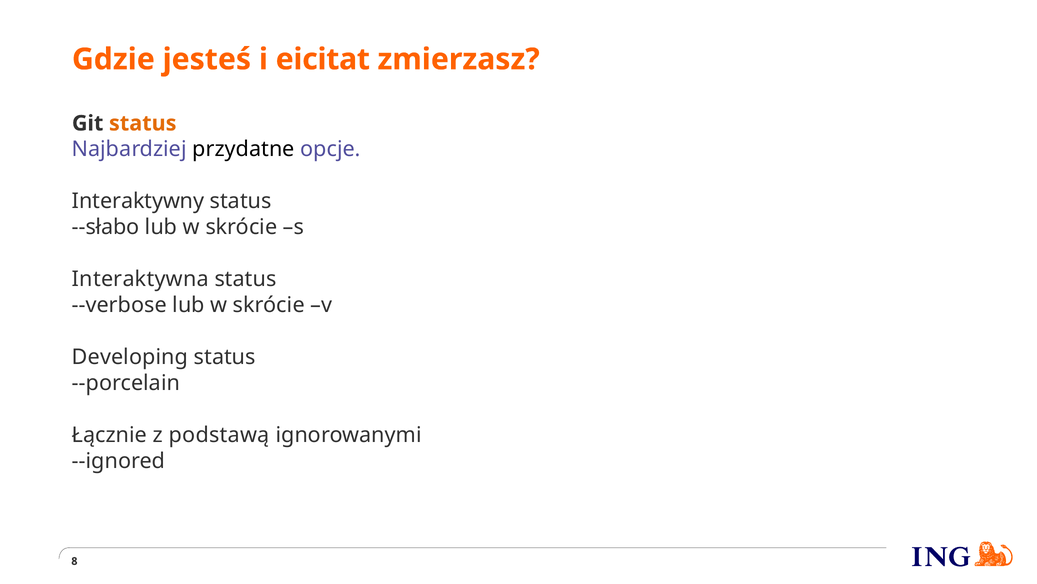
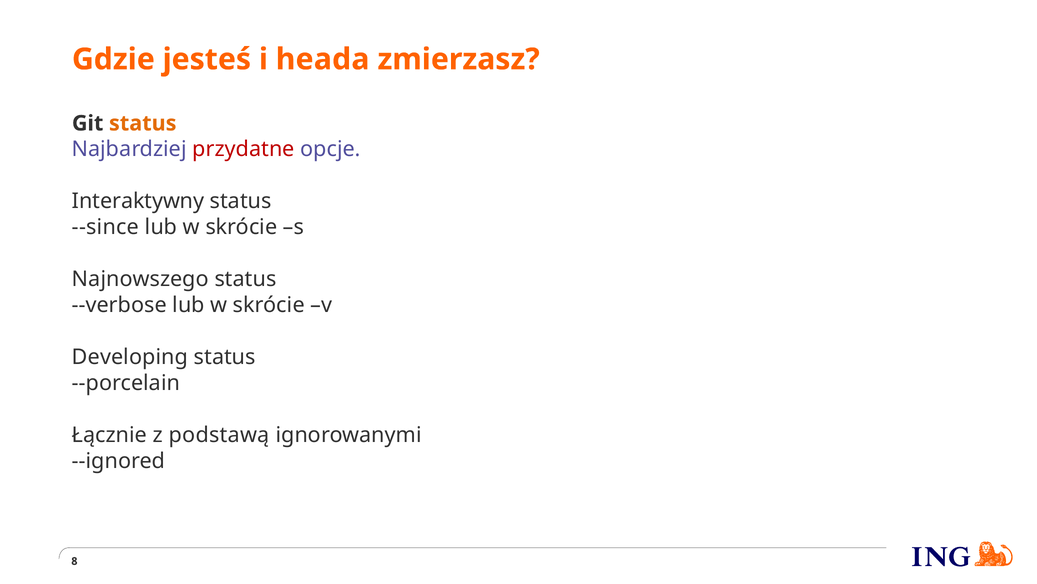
eicitat: eicitat -> heada (323, 59)
przydatne colour: black -> red (244, 149)
--słabo: --słabo -> --since (106, 227)
Interaktywna: Interaktywna -> Najnowszego (140, 279)
